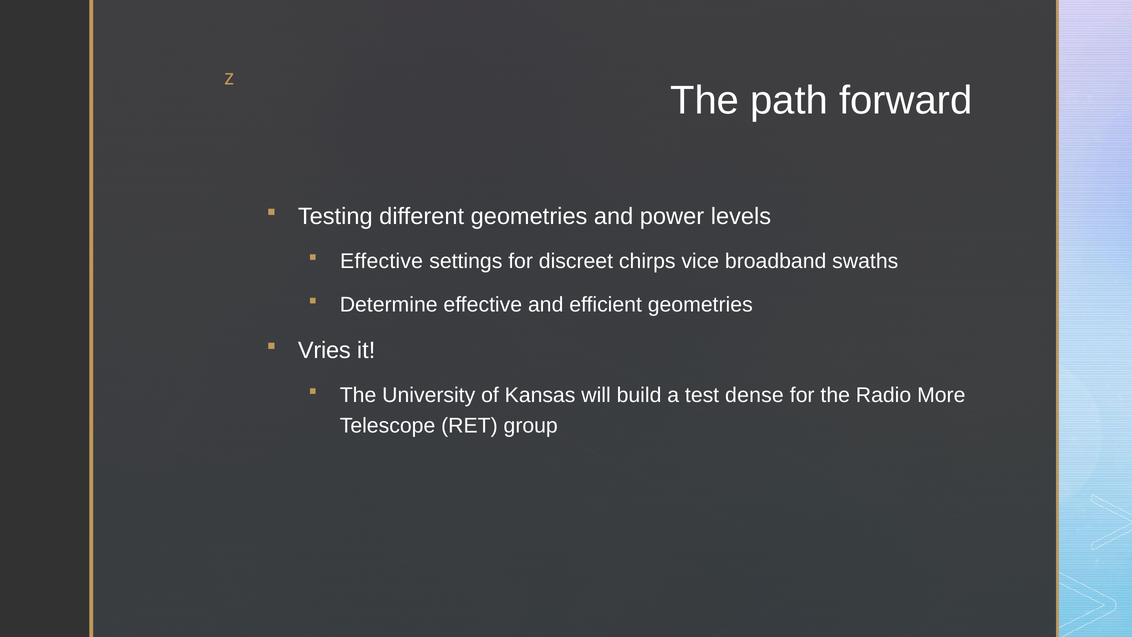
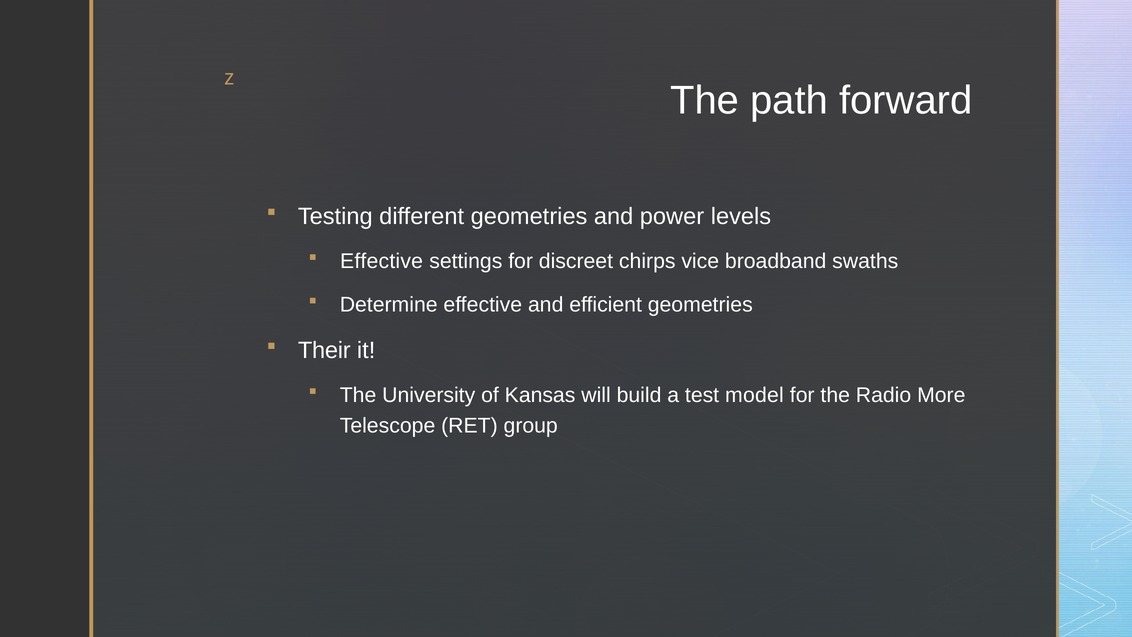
Vries: Vries -> Their (324, 350)
dense: dense -> model (754, 395)
